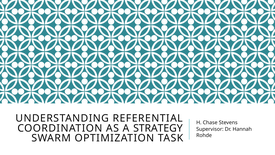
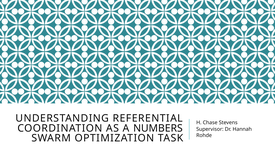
STRATEGY: STRATEGY -> NUMBERS (158, 128)
